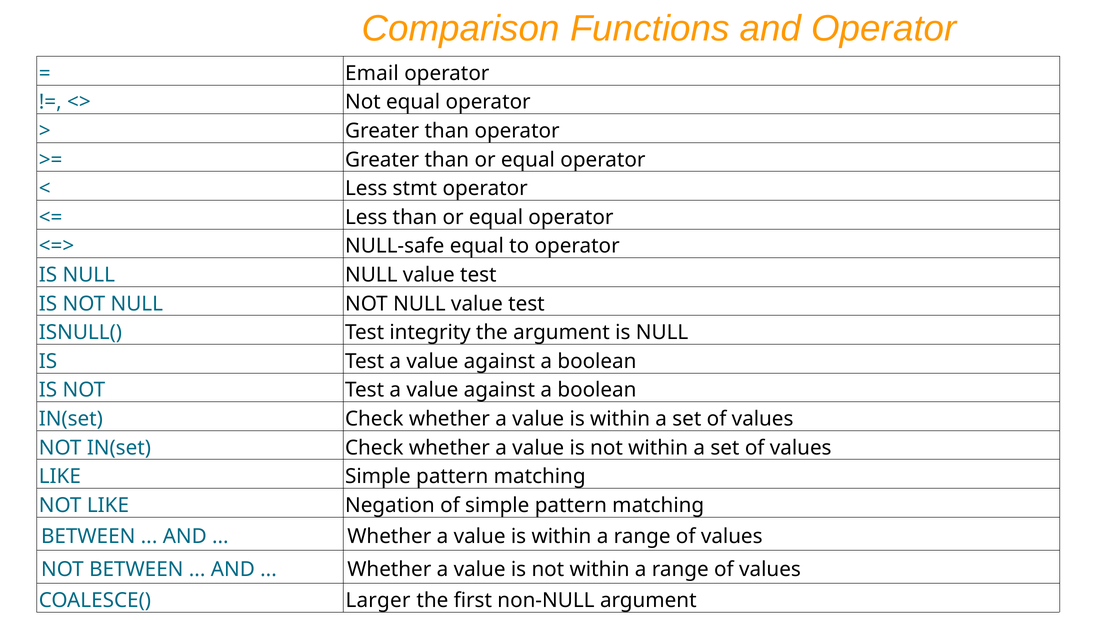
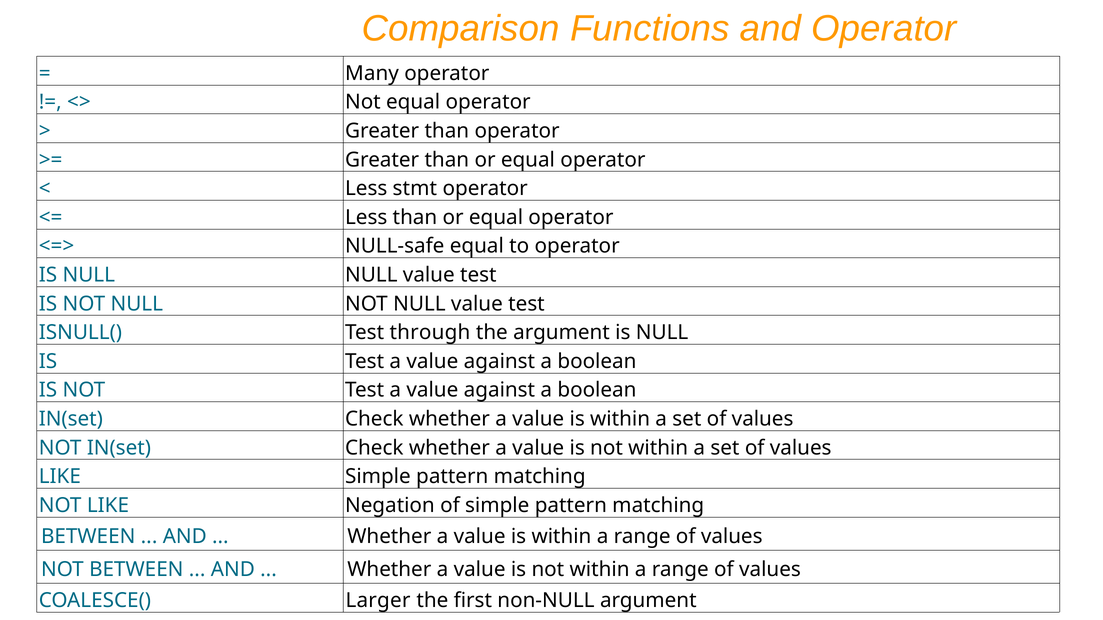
Email: Email -> Many (372, 73)
integrity: integrity -> through (430, 333)
